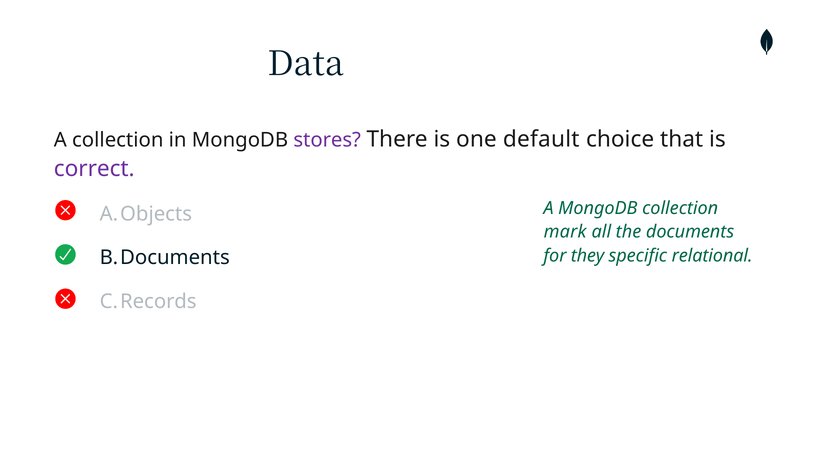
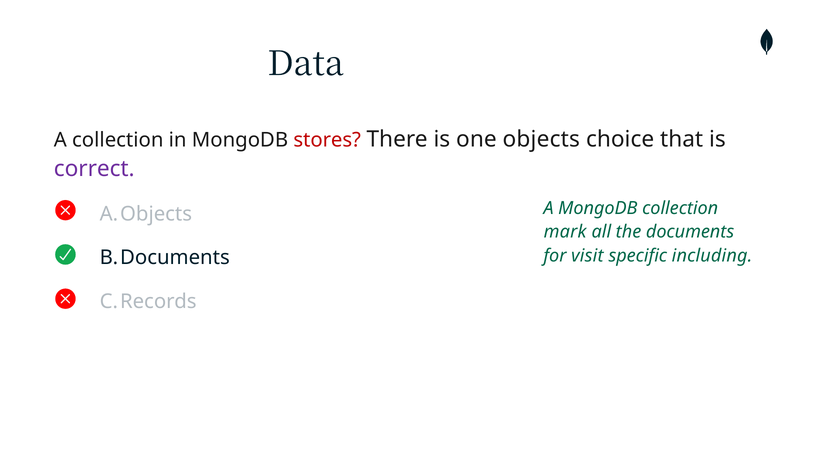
stores colour: purple -> red (327, 140)
default: default -> objects (541, 139)
they: they -> visit (587, 256)
relational: relational -> including (712, 256)
